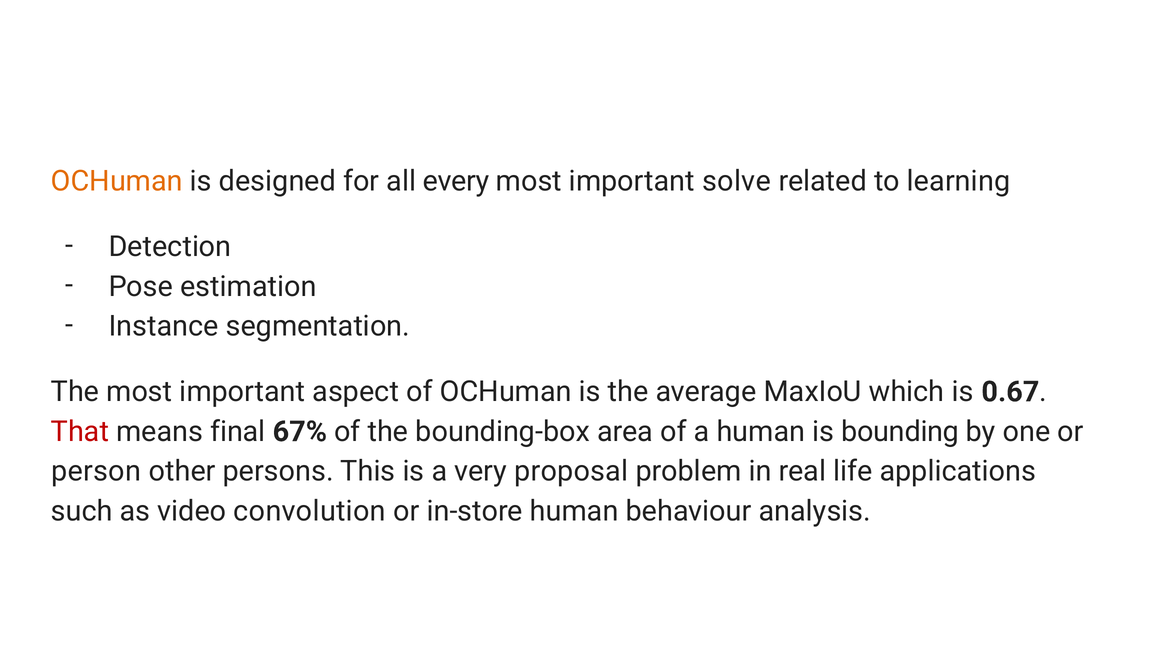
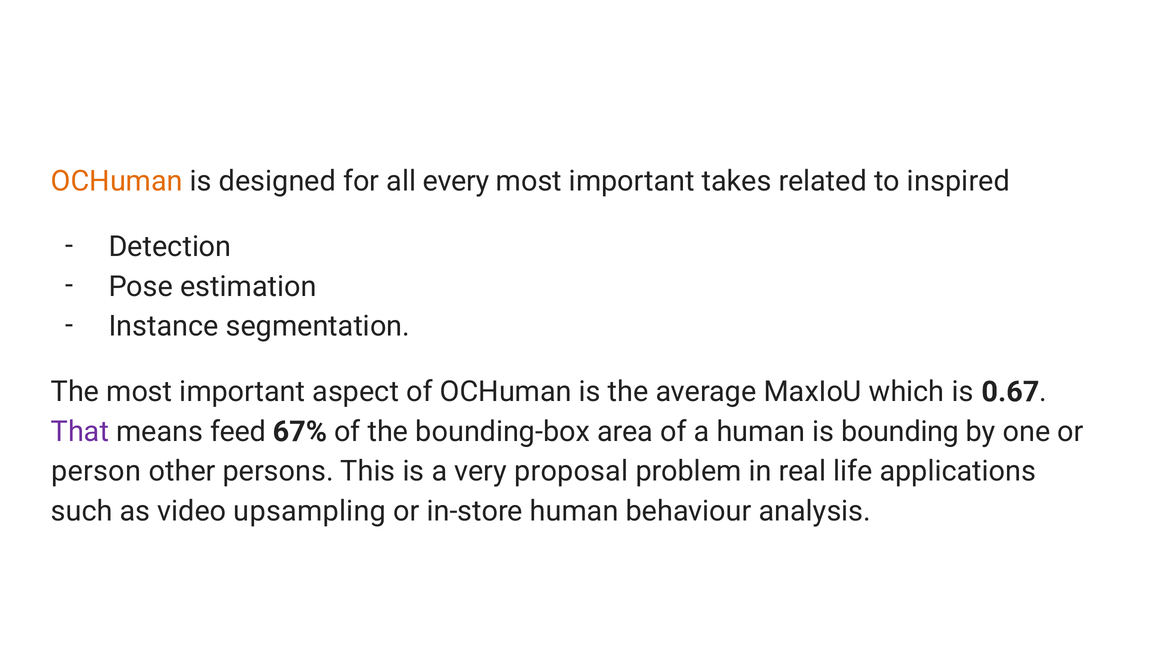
solve: solve -> takes (737, 181)
learning: learning -> inspired (959, 181)
That colour: red -> purple (80, 432)
final: final -> feed (238, 432)
convolution: convolution -> upsampling (310, 511)
